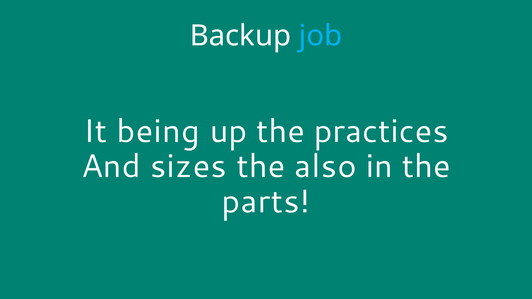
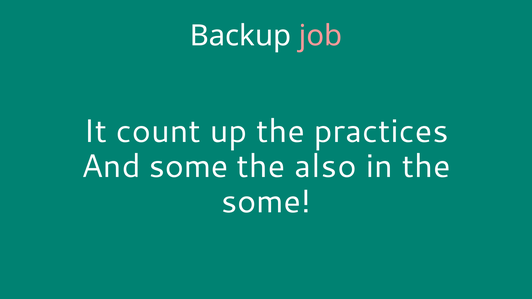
job colour: light blue -> pink (320, 36)
being: being -> count (158, 131)
And sizes: sizes -> some (189, 167)
parts: parts -> some (266, 202)
